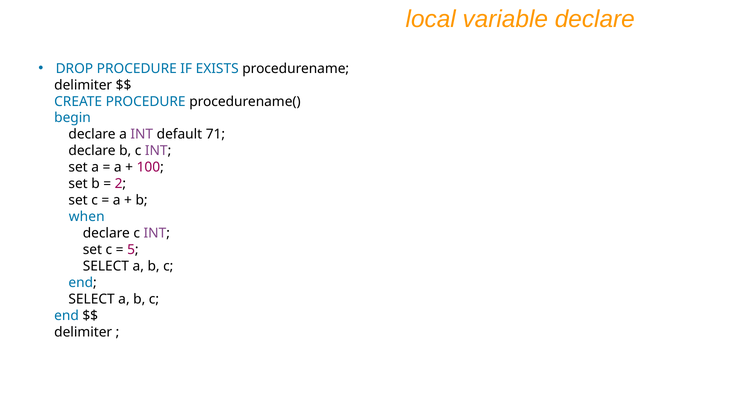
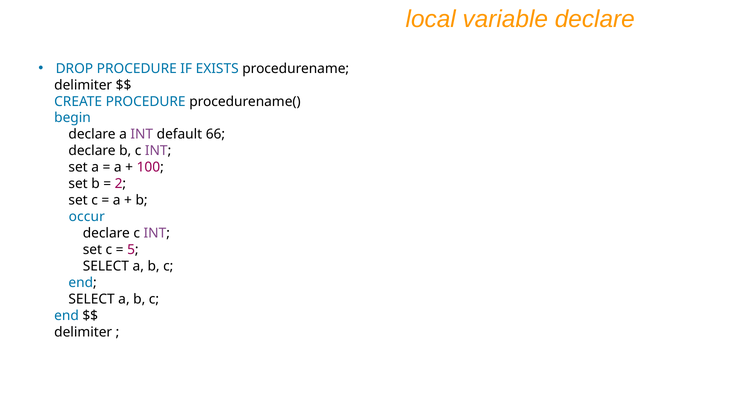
71: 71 -> 66 (215, 134)
when: when -> occur (87, 217)
